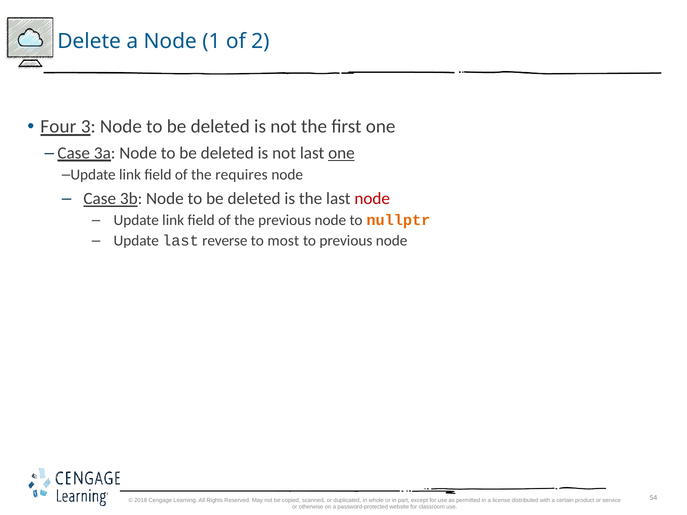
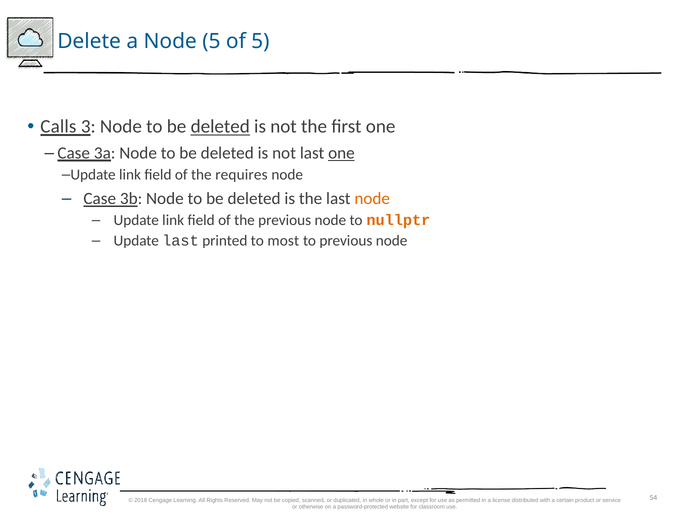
Node 1: 1 -> 5 (211, 41)
of 2: 2 -> 5 (260, 41)
Four: Four -> Calls (58, 127)
deleted underline: none -> present (220, 127)
node colour: red -> orange (372, 199)
reverse: reverse -> printed (225, 241)
